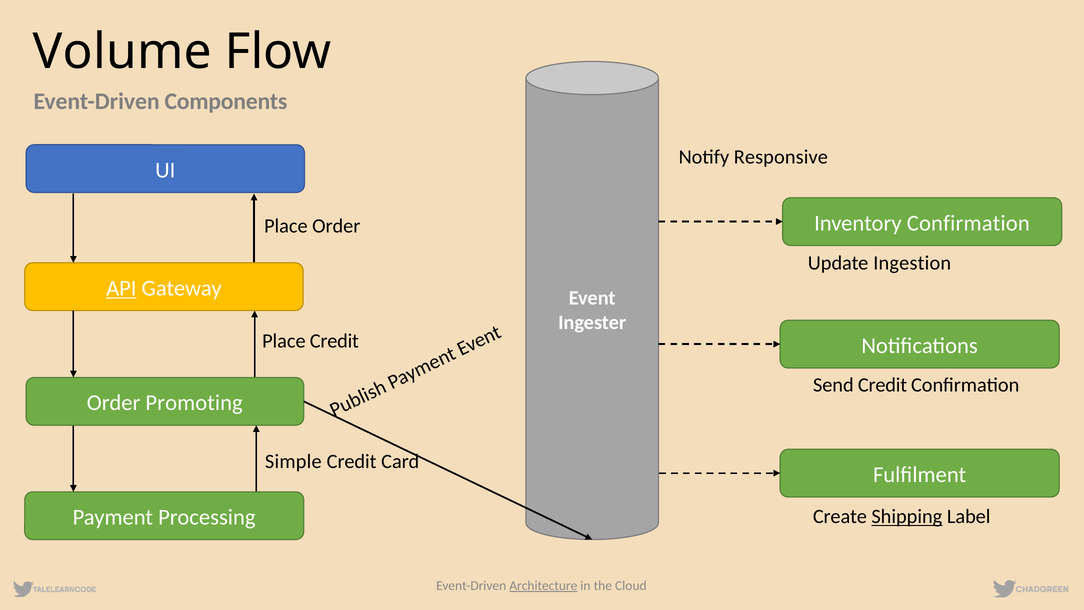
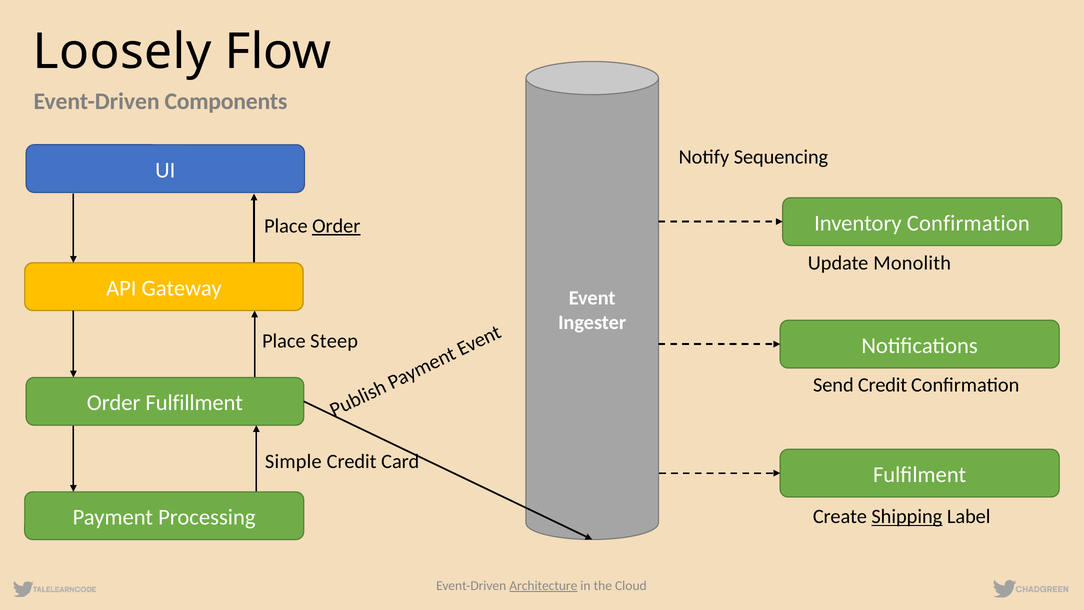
Volume: Volume -> Loosely (122, 52)
Responsive: Responsive -> Sequencing (781, 157)
Order underline: none -> present (336, 226)
Ingestion: Ingestion -> Monolith (912, 263)
API underline: present -> none (121, 288)
Place Credit: Credit -> Steep (334, 341)
Promoting: Promoting -> Fulfillment (194, 403)
